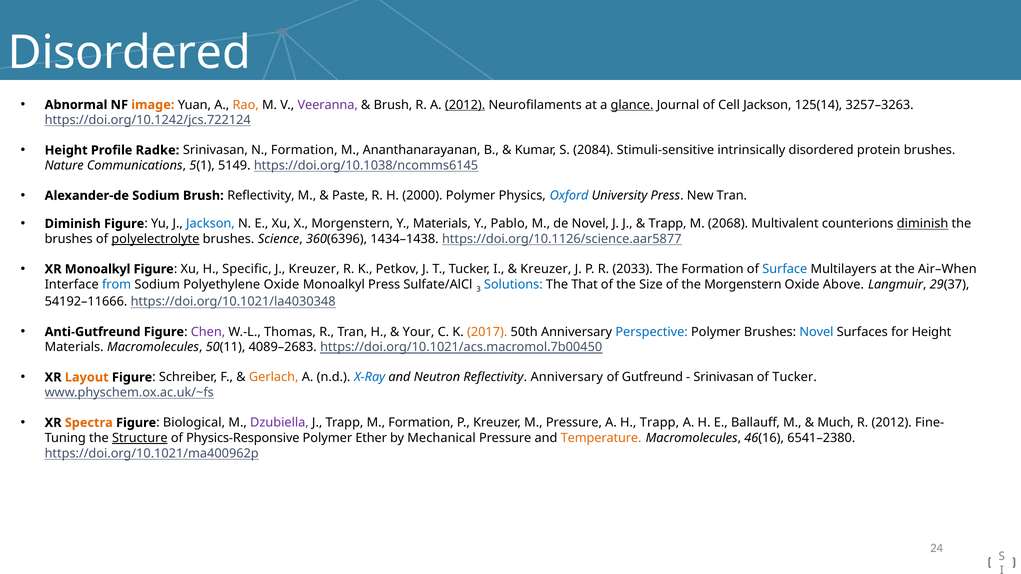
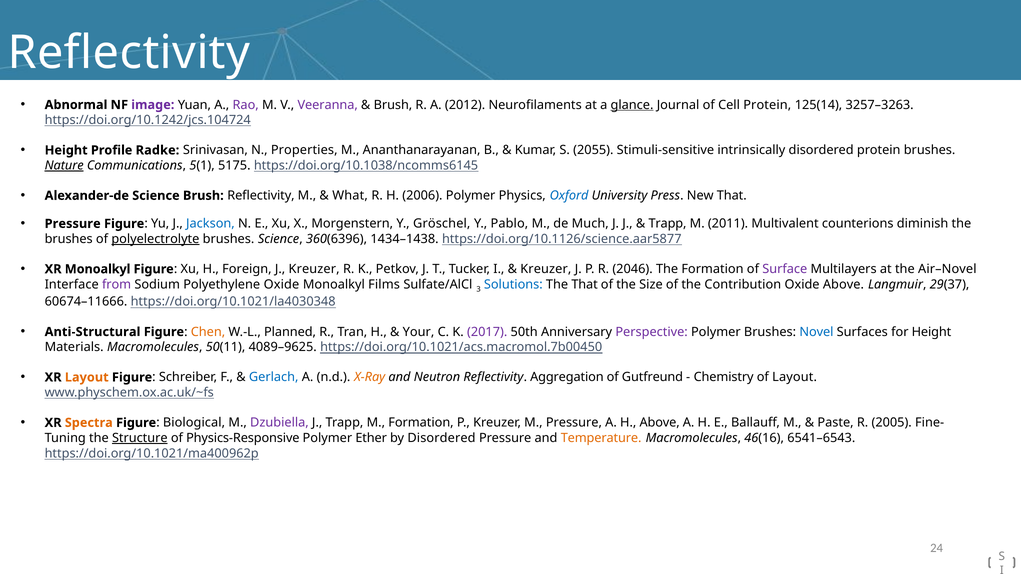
Disordered: Disordered -> Reflectivity (129, 53)
image colour: orange -> purple (153, 105)
Rao colour: orange -> purple (246, 105)
2012 underline: present -> none (465, 105)
Cell Jackson: Jackson -> Protein (767, 105)
https://doi.org/10.1242/jcs.722124: https://doi.org/10.1242/jcs.722124 -> https://doi.org/10.1242/jcs.104724 (148, 120)
N Formation: Formation -> Properties (304, 150)
2084: 2084 -> 2055 (593, 150)
Nature underline: none -> present (64, 166)
5149: 5149 -> 5175 (234, 166)
Alexander-de Sodium: Sodium -> Science (156, 196)
Paste: Paste -> What (350, 196)
2000: 2000 -> 2006 (422, 196)
New Tran: Tran -> That (732, 196)
Diminish: Diminish -> Pressure (73, 224)
Y Materials: Materials -> Gröschel (442, 224)
de Novel: Novel -> Much (590, 224)
2068: 2068 -> 2011 (728, 224)
diminish underline: present -> none (923, 224)
Specific: Specific -> Foreign (247, 269)
2033: 2033 -> 2046 (633, 269)
Surface colour: blue -> purple (785, 269)
Air–When: Air–When -> Air–Novel (947, 269)
from colour: blue -> purple (117, 285)
Monoalkyl Press: Press -> Films (384, 285)
the Morgenstern: Morgenstern -> Contribution (743, 285)
54192–11666: 54192–11666 -> 60674–11666 (86, 302)
Anti-Gutfreund: Anti-Gutfreund -> Anti-Structural (93, 332)
Chen colour: purple -> orange (208, 332)
Thomas: Thomas -> Planned (290, 332)
2017 colour: orange -> purple (487, 332)
Perspective colour: blue -> purple (652, 332)
4089–2683: 4089–2683 -> 4089–9625 (283, 347)
Gerlach colour: orange -> blue (274, 377)
X-Ray colour: blue -> orange (370, 377)
Reflectivity Anniversary: Anniversary -> Aggregation (567, 377)
Srinivasan: Srinivasan -> Chemistry (724, 377)
of Tucker: Tucker -> Layout (795, 377)
H Trapp: Trapp -> Above (660, 423)
Much: Much -> Paste (836, 423)
R 2012: 2012 -> 2005 (892, 423)
by Mechanical: Mechanical -> Disordered (441, 438)
6541–2380: 6541–2380 -> 6541–6543 (821, 438)
